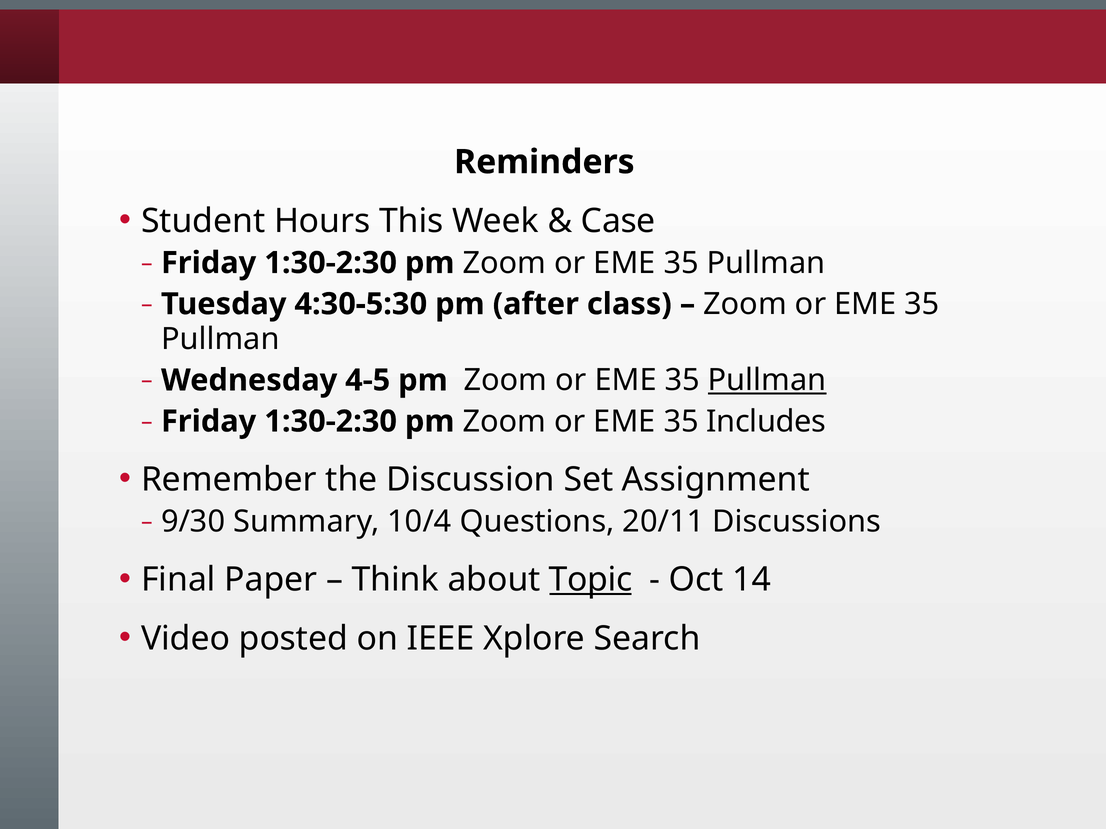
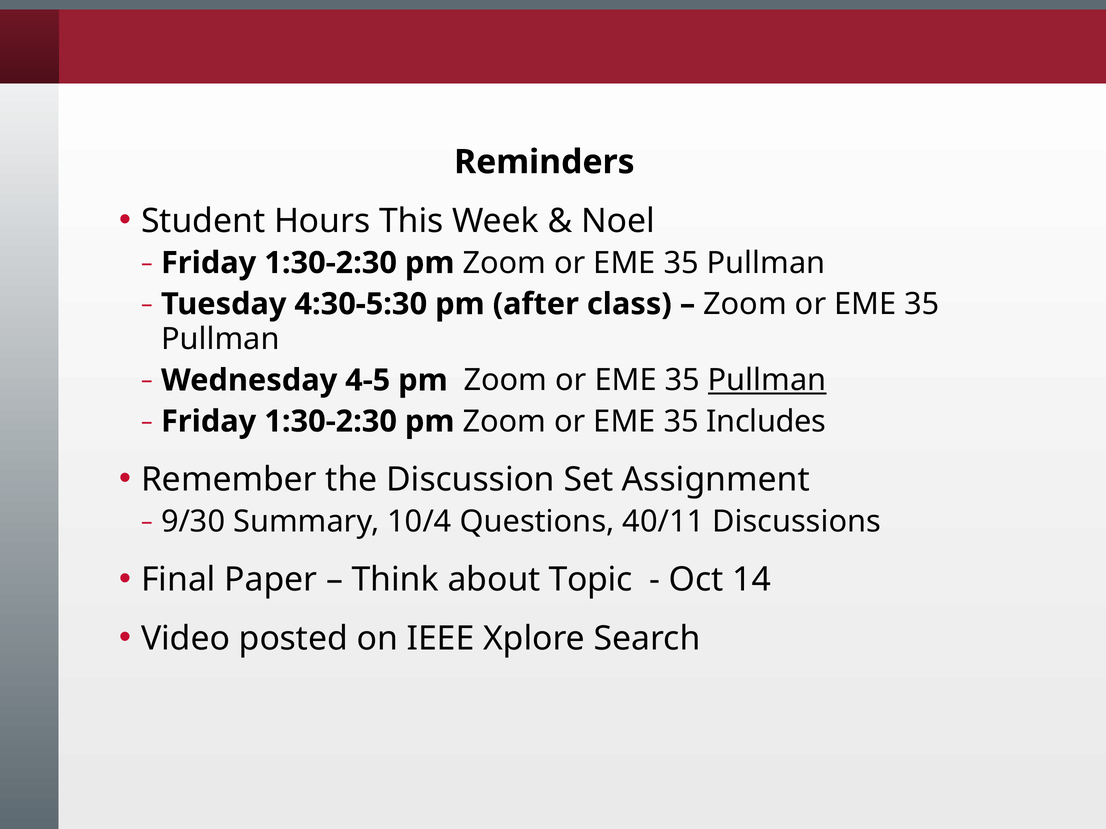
Case: Case -> Noel (618, 221)
20/11: 20/11 -> 40/11 (663, 522)
Topic underline: present -> none (591, 580)
